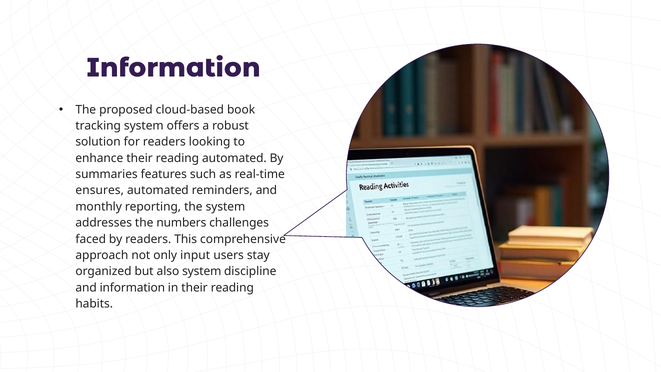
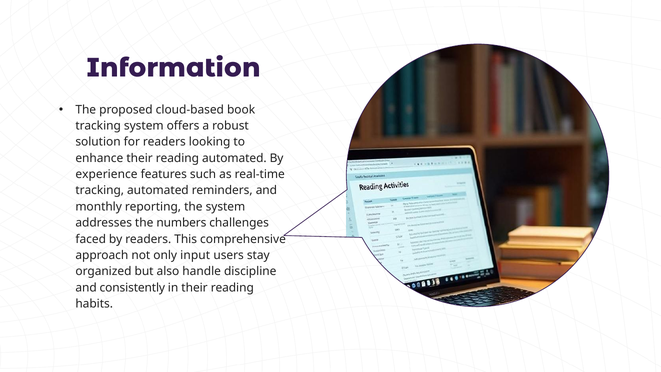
summaries: summaries -> experience (107, 174)
ensures: ensures -> tracking (100, 190)
also system: system -> handle (202, 271)
and information: information -> consistently (132, 288)
